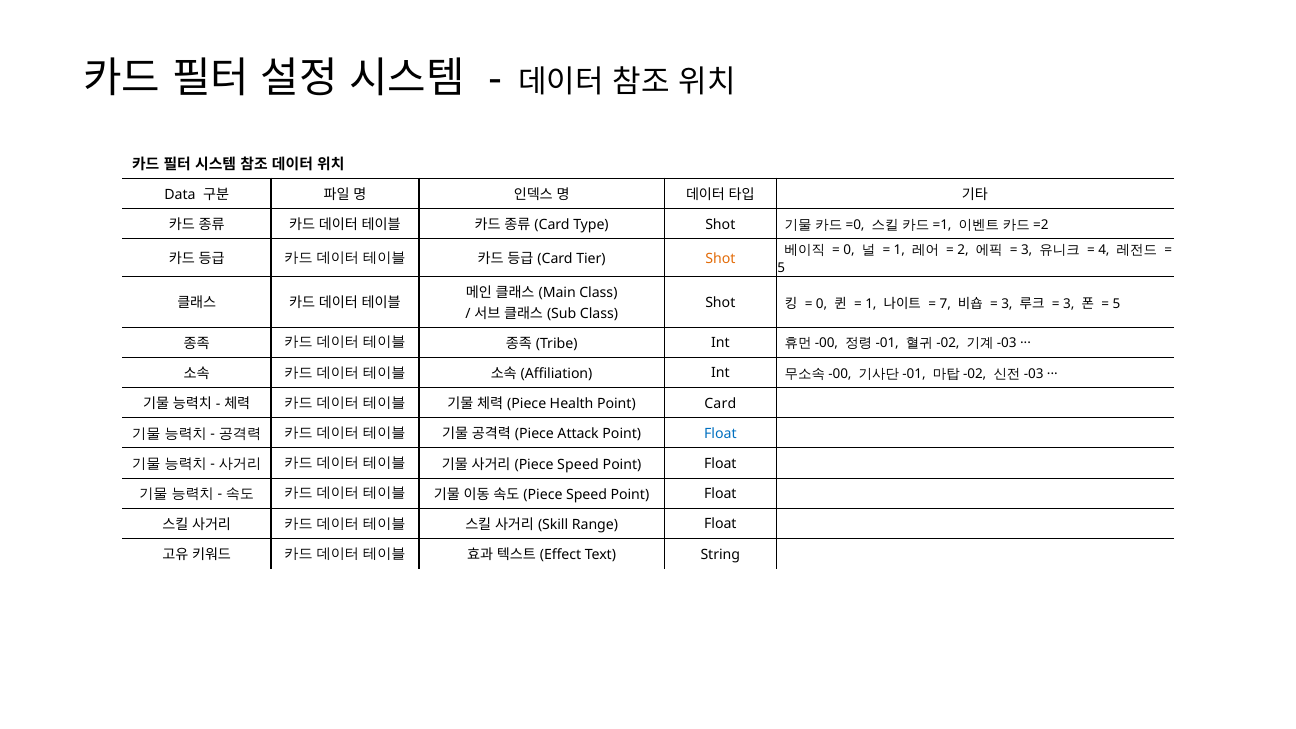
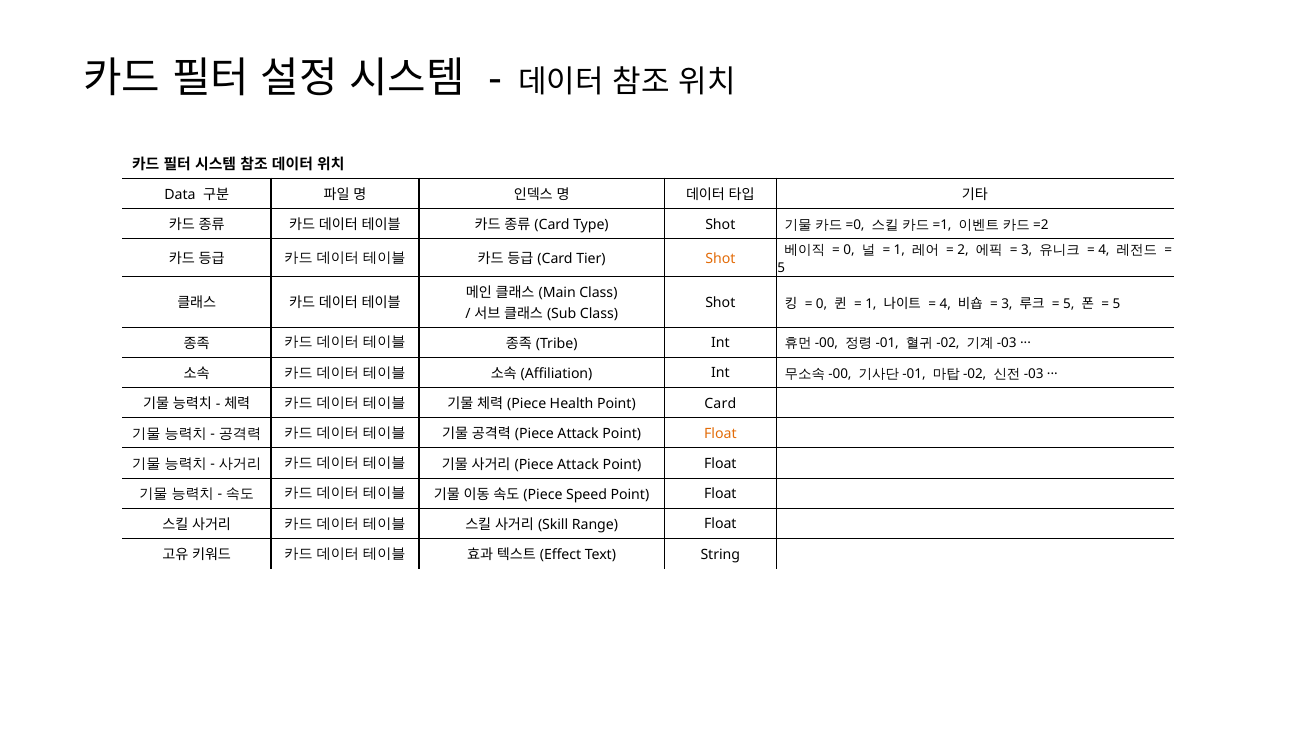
7: 7 -> 4 (945, 304)
3: 3 -> 5 (1069, 304)
Float colour: blue -> orange (720, 434)
Speed: Speed -> Attack (578, 464)
